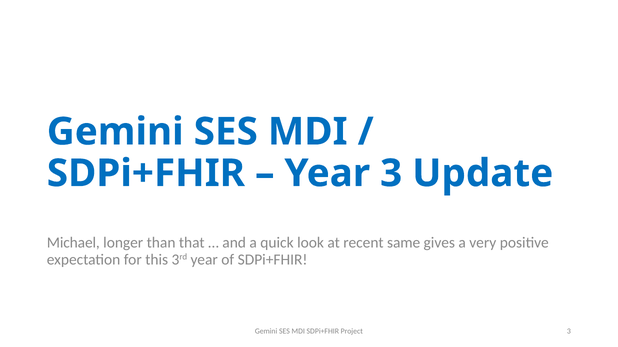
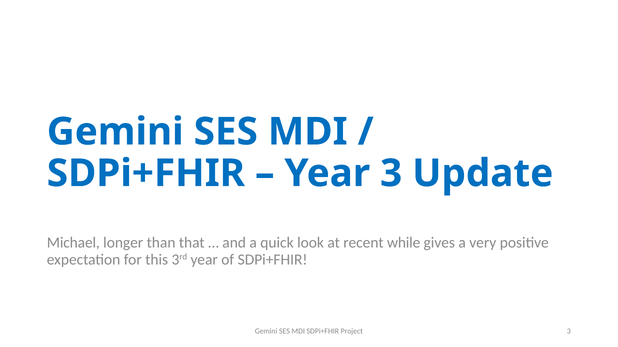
same: same -> while (404, 243)
